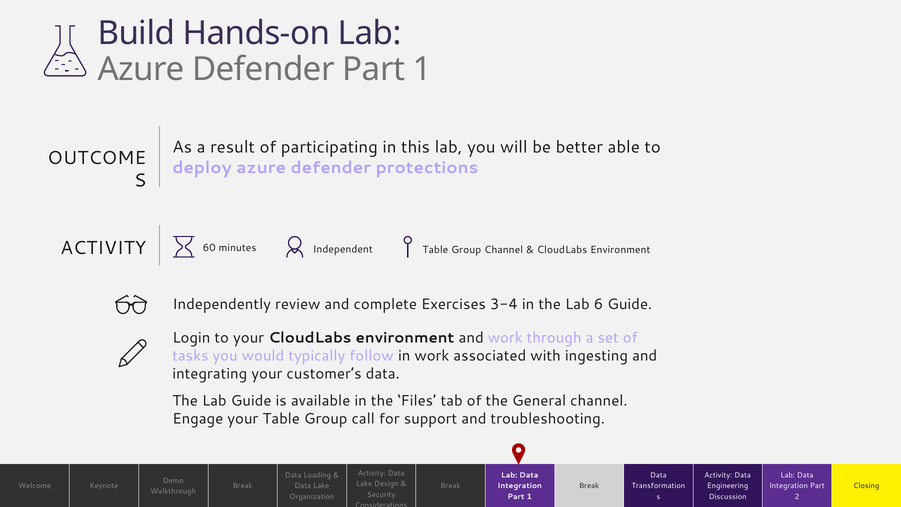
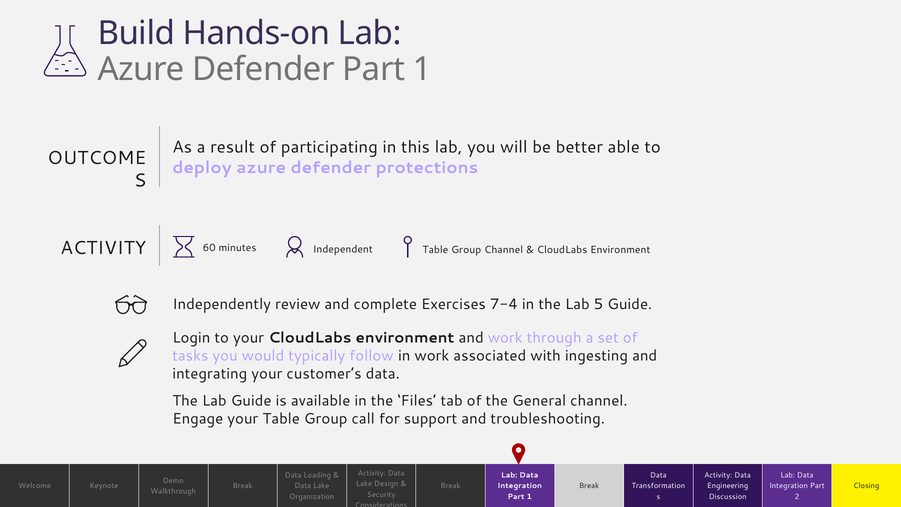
3-4: 3-4 -> 7-4 (504, 304)
6: 6 -> 5 (598, 304)
